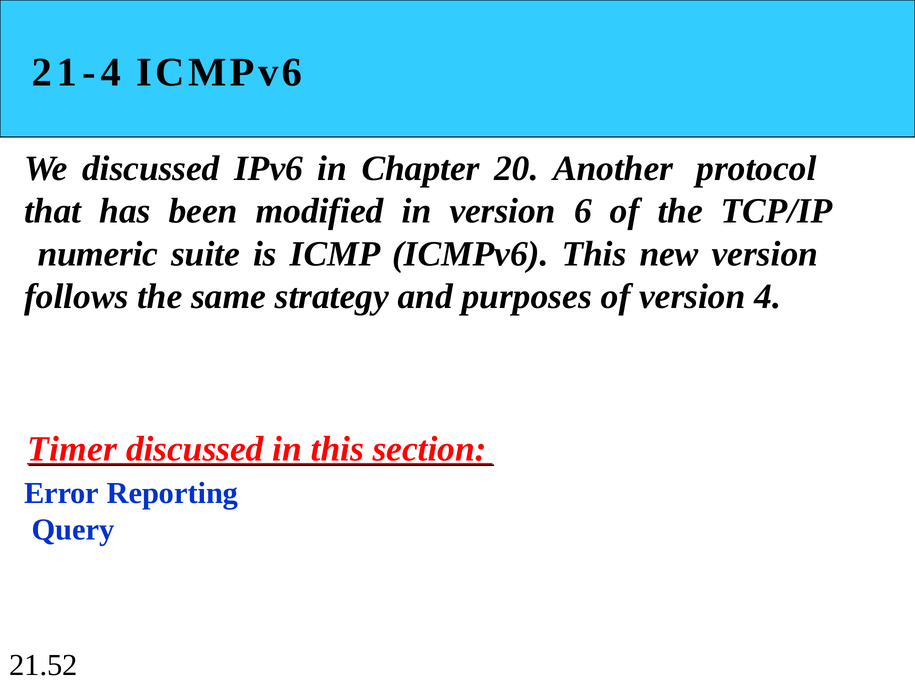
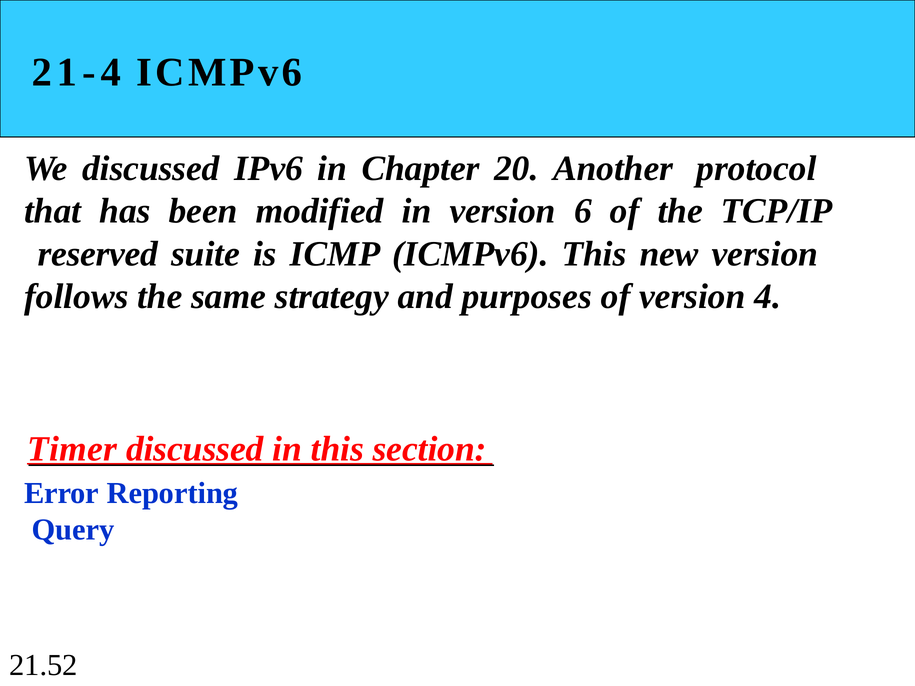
numeric: numeric -> reserved (98, 254)
